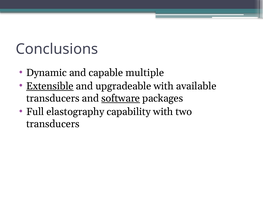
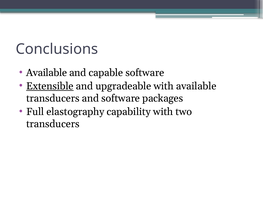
Dynamic: Dynamic -> Available (47, 73)
capable multiple: multiple -> software (145, 73)
software underline: present -> none (121, 99)
